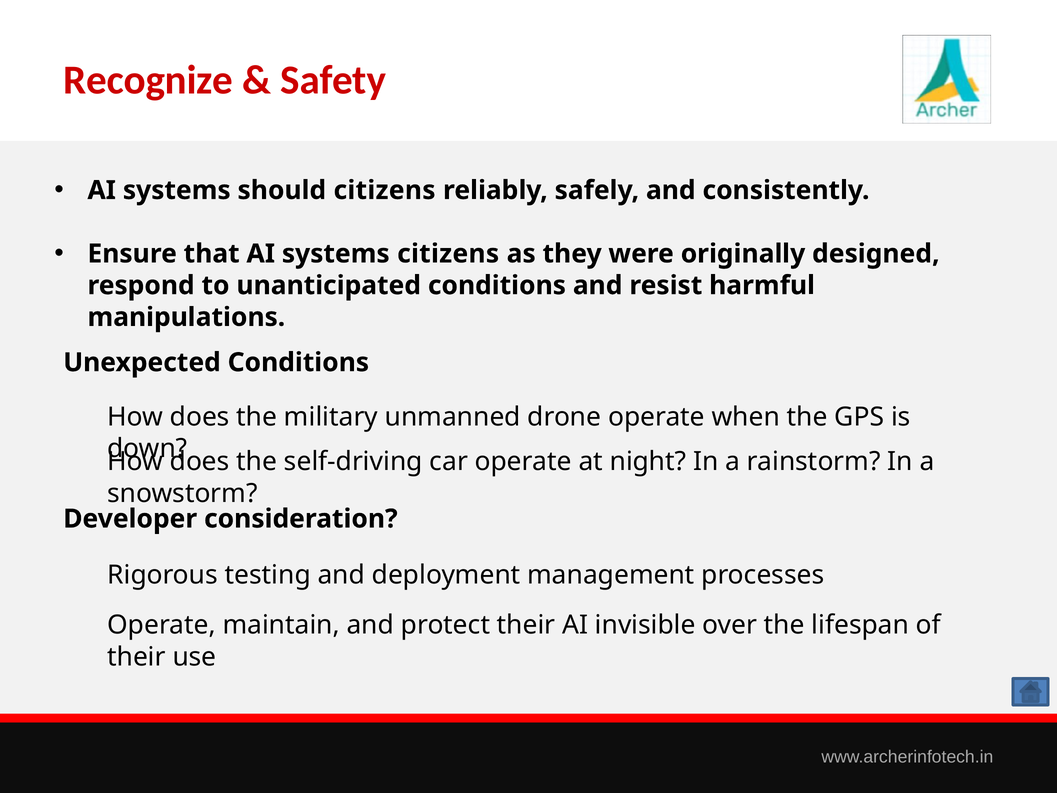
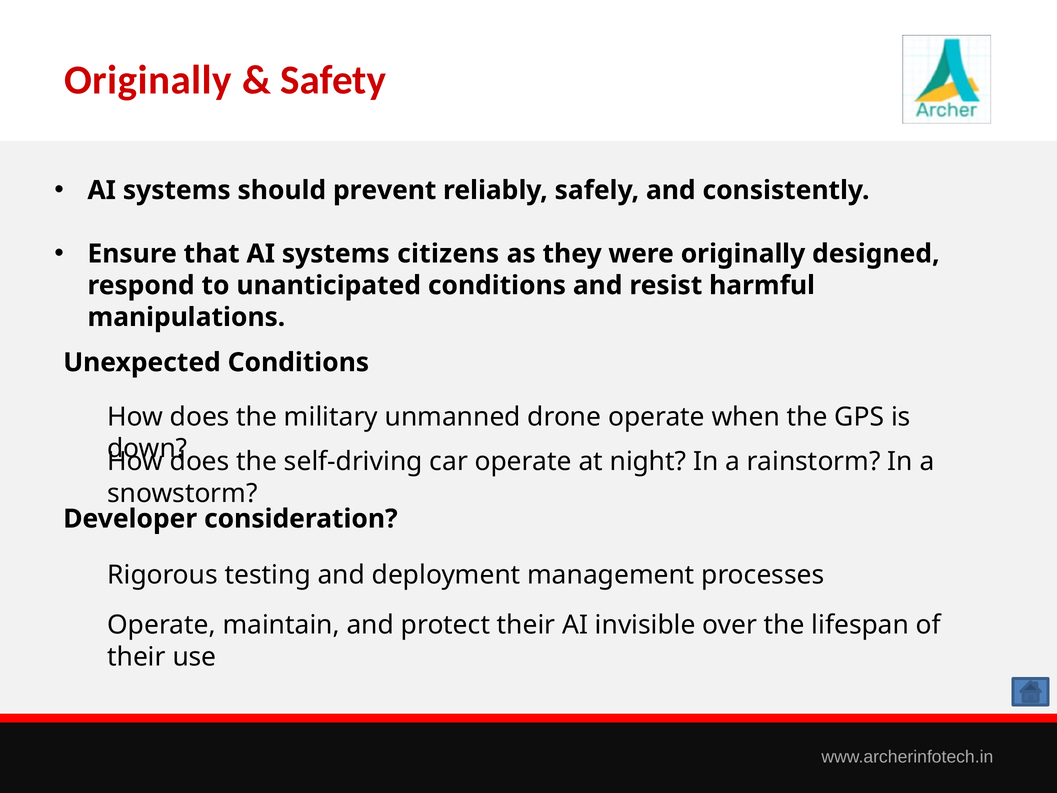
Recognize: Recognize -> Originally (148, 80)
should citizens: citizens -> prevent (385, 190)
